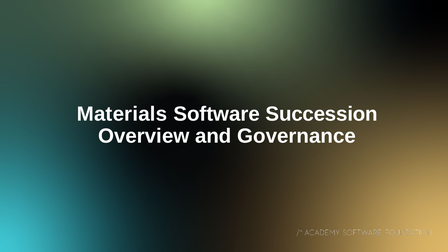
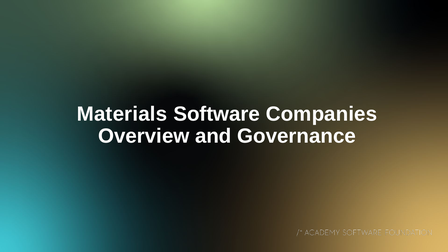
Succession: Succession -> Companies (321, 114)
